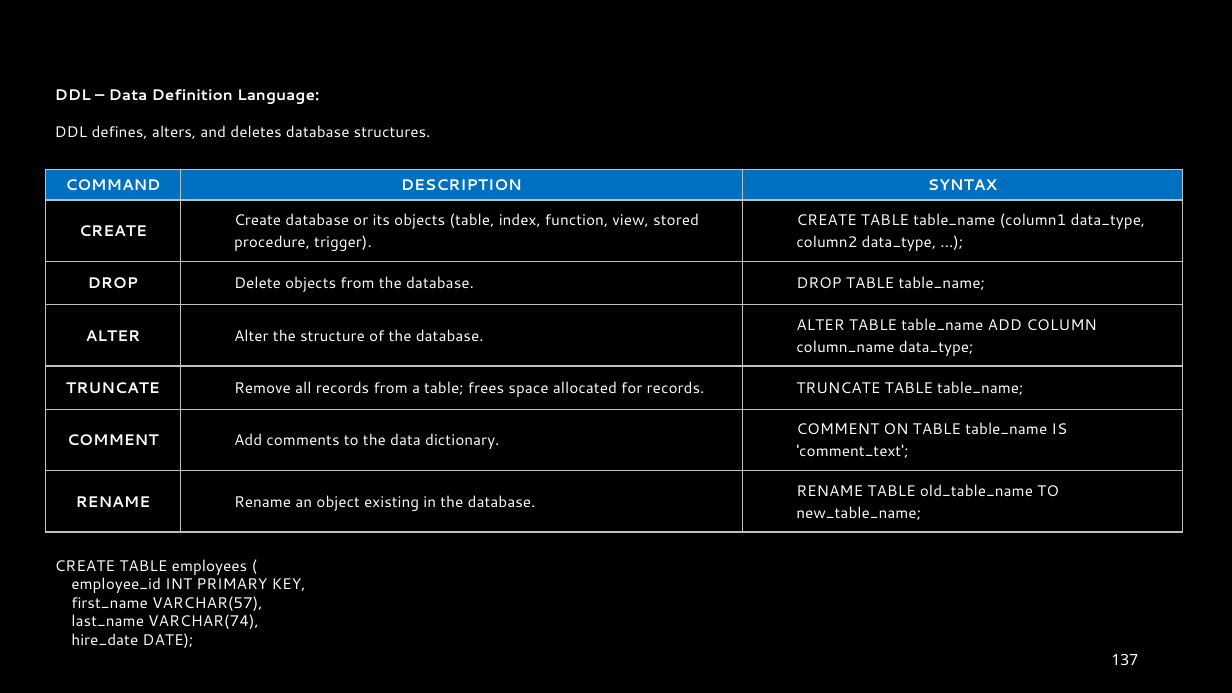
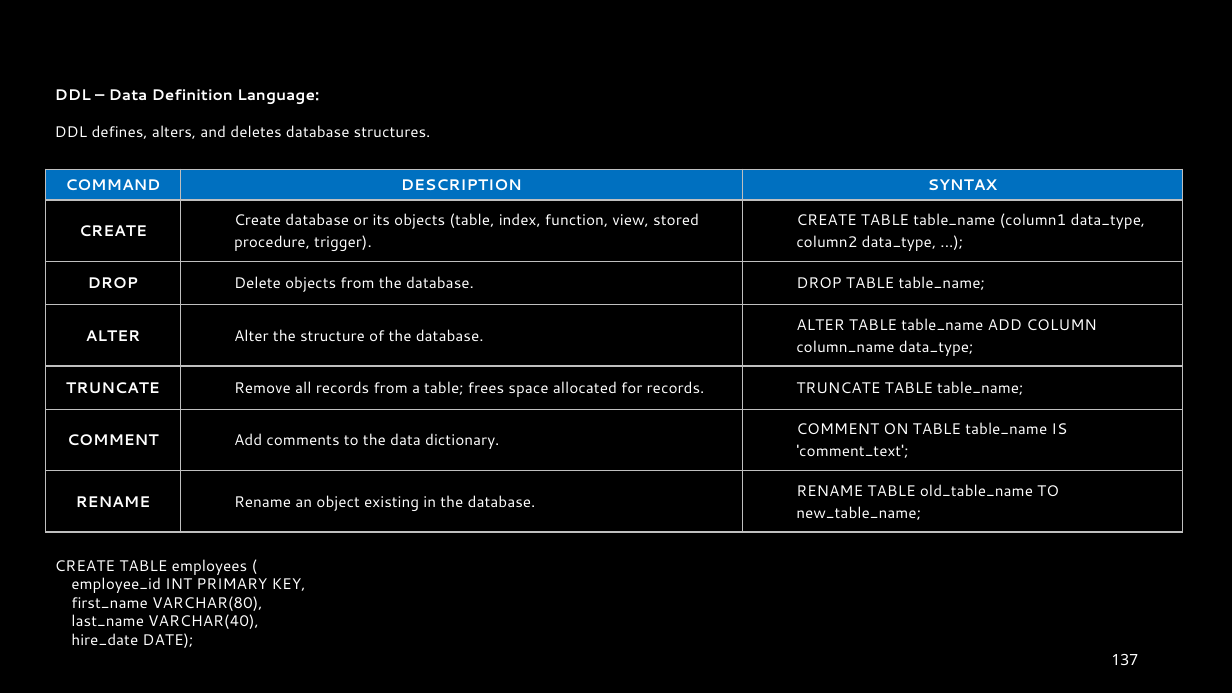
VARCHAR(57: VARCHAR(57 -> VARCHAR(80 (207, 603)
VARCHAR(74: VARCHAR(74 -> VARCHAR(40 (204, 622)
